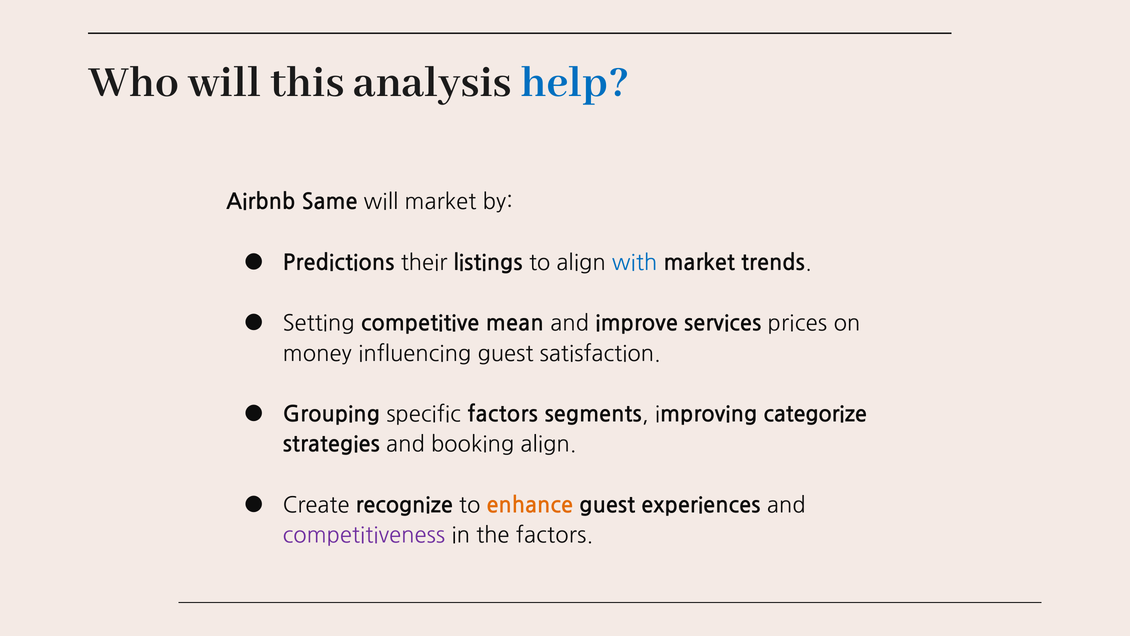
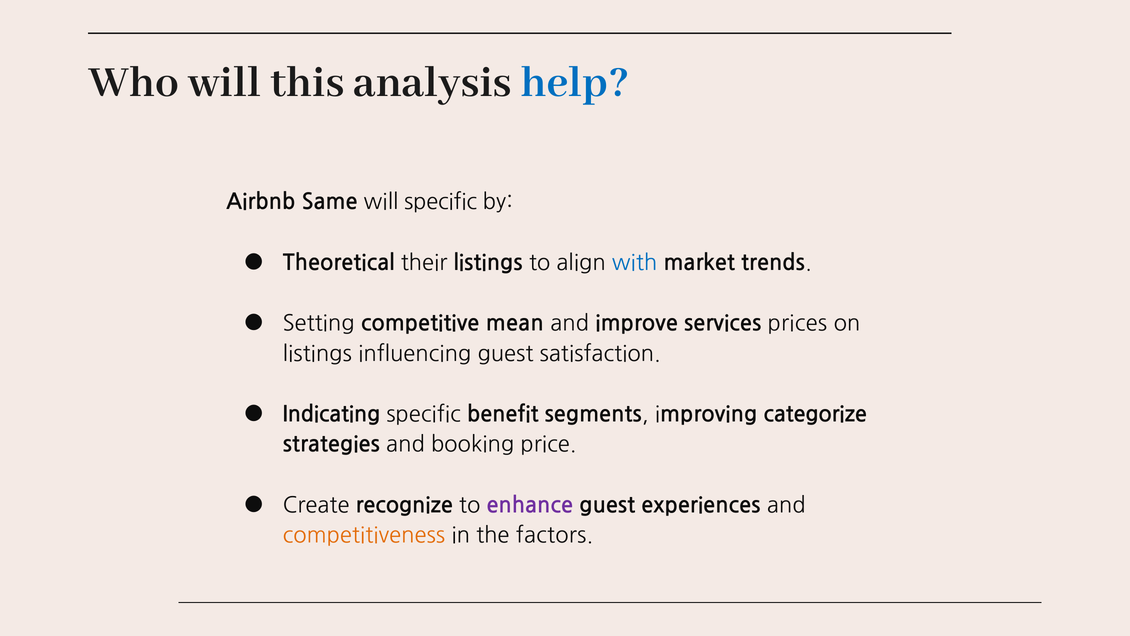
will market: market -> specific (441, 202)
Predictions: Predictions -> Theoretical (339, 263)
money: money -> listings (317, 354)
Grouping: Grouping -> Indicating (331, 414)
specific factors: factors -> benefit (503, 414)
booking align: align -> price (548, 444)
enhance colour: orange -> purple (530, 505)
competitiveness colour: purple -> orange (364, 535)
